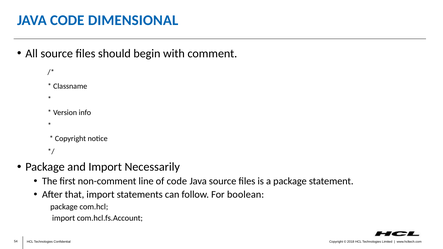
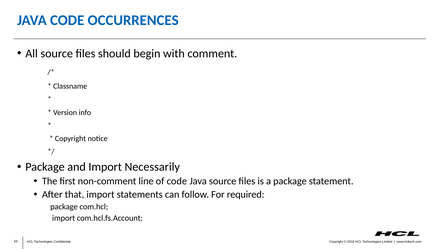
DIMENSIONAL: DIMENSIONAL -> OCCURRENCES (133, 20)
boolean: boolean -> required (246, 195)
